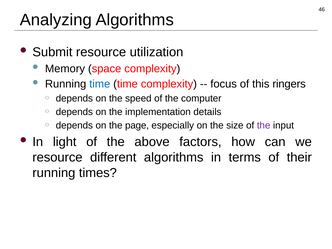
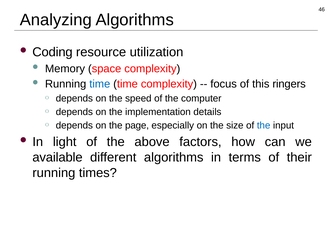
Submit: Submit -> Coding (52, 52)
the colour: purple -> blue (264, 125)
resource: resource -> available (57, 157)
